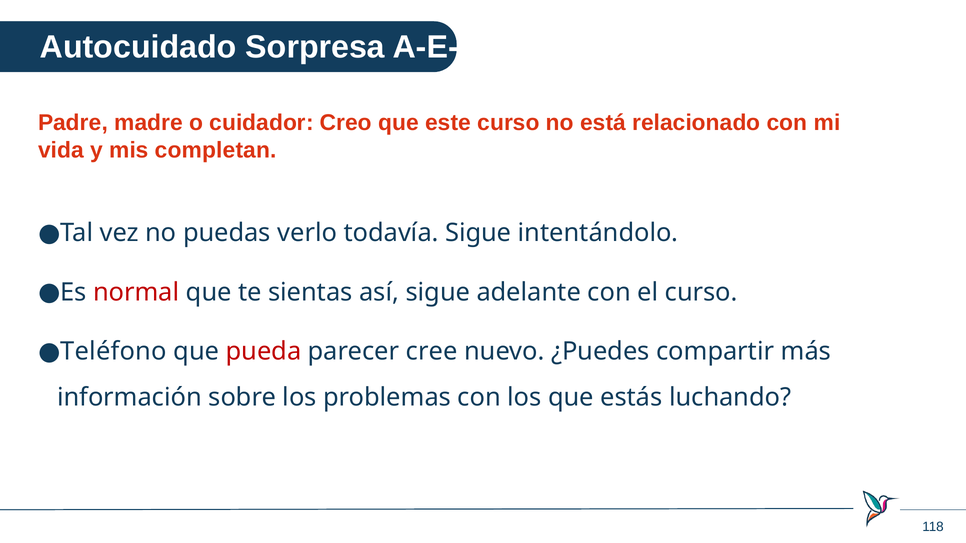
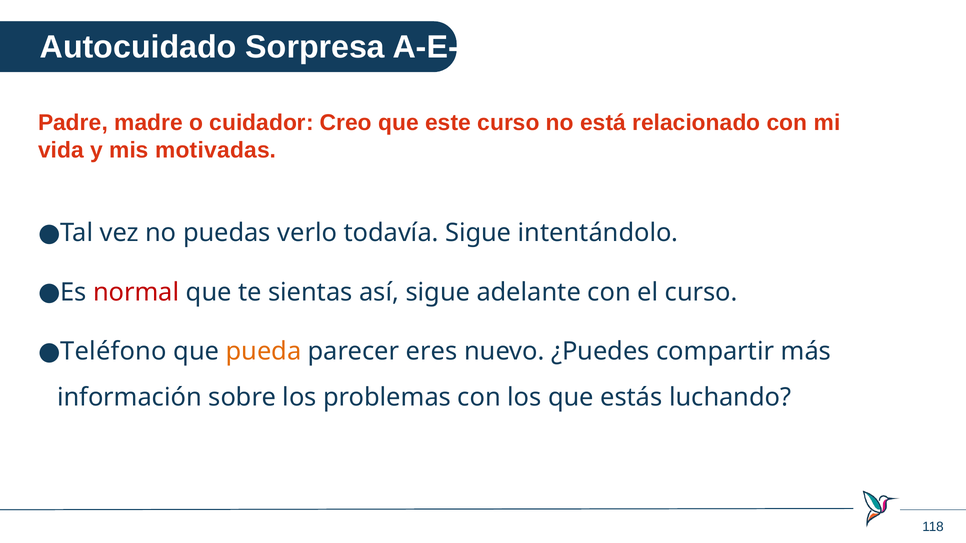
completan: completan -> motivadas (216, 150)
pueda colour: red -> orange (263, 352)
cree: cree -> eres (432, 352)
